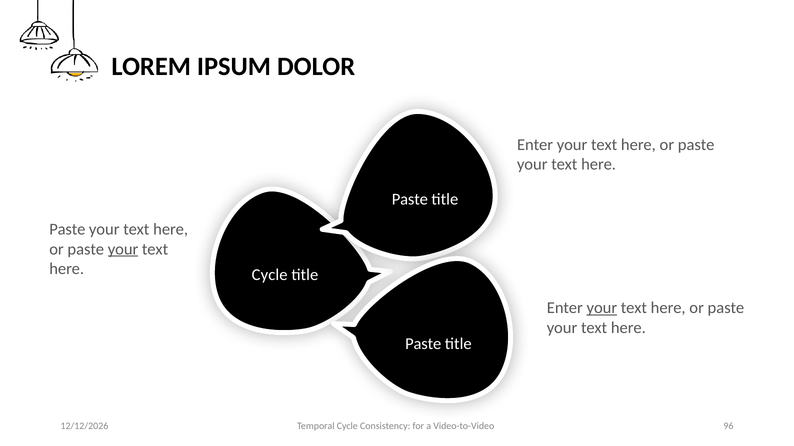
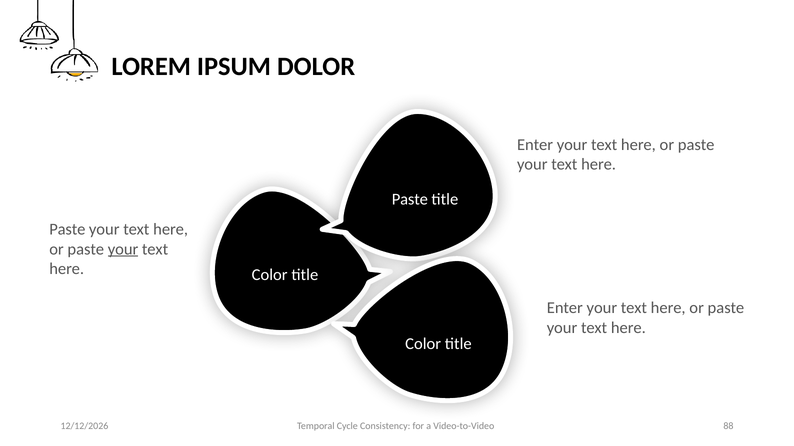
Cycle: Cycle -> Color (270, 275)
your underline: present -> none (602, 308)
Paste: Paste -> Color (423, 344)
96: 96 -> 88 (728, 426)
